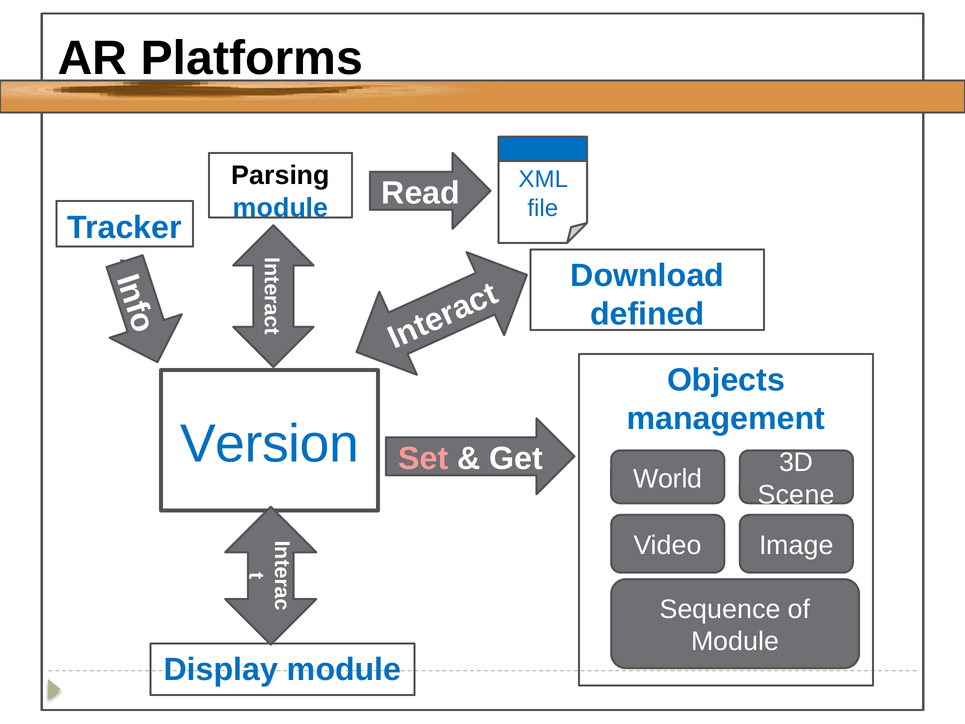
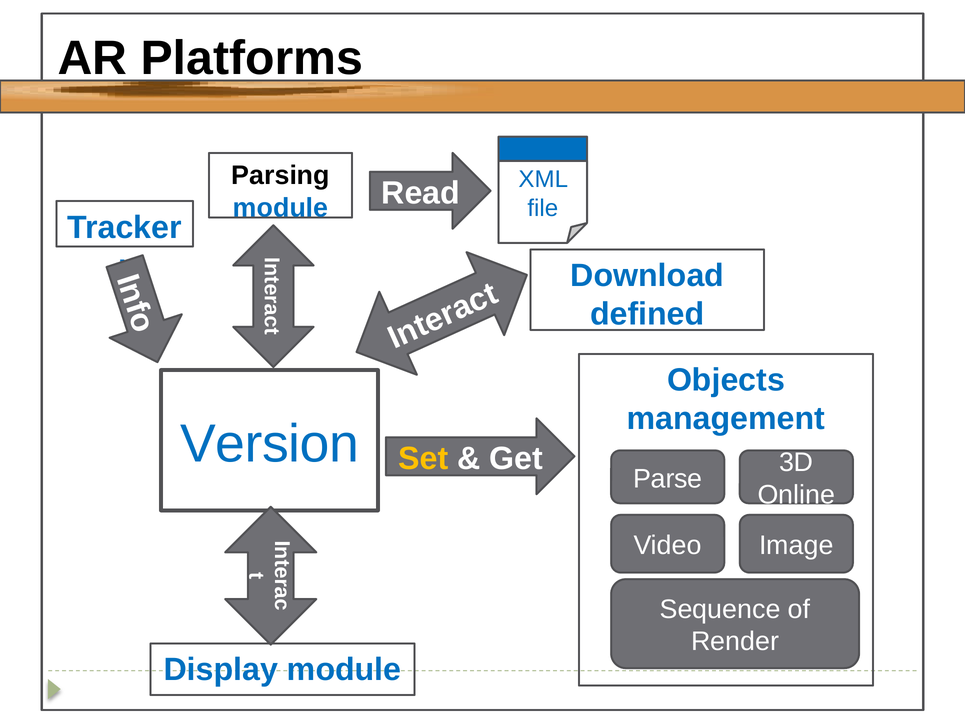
Set colour: pink -> yellow (423, 458)
World: World -> Parse (668, 479)
Scene: Scene -> Online (796, 495)
Module: Module -> Render (735, 641)
